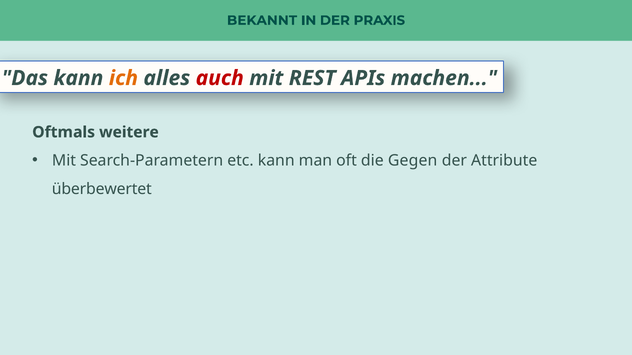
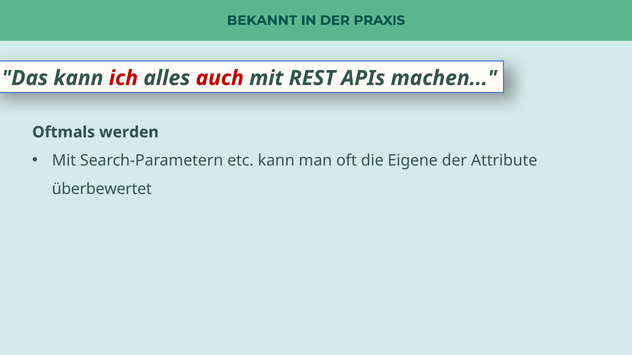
ich colour: orange -> red (123, 78)
weitere: weitere -> werden (129, 132)
Gegen: Gegen -> Eigene (413, 161)
